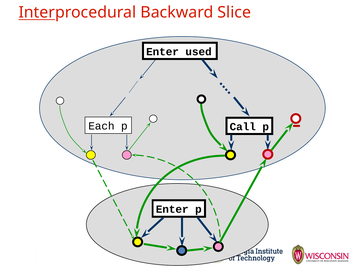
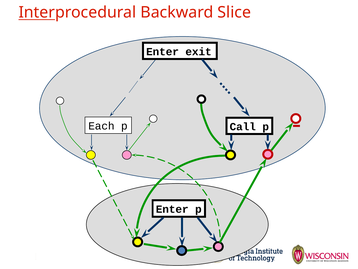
used: used -> exit (199, 52)
